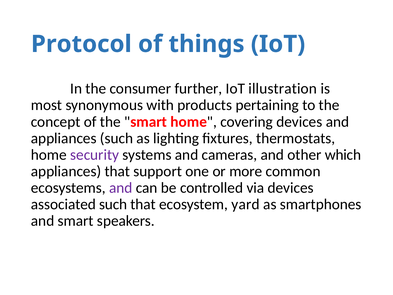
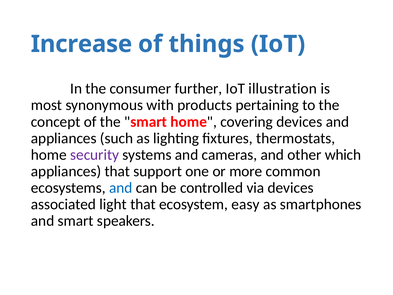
Protocol: Protocol -> Increase (81, 44)
and colour: purple -> blue (121, 188)
associated such: such -> light (113, 204)
yard: yard -> easy (246, 204)
